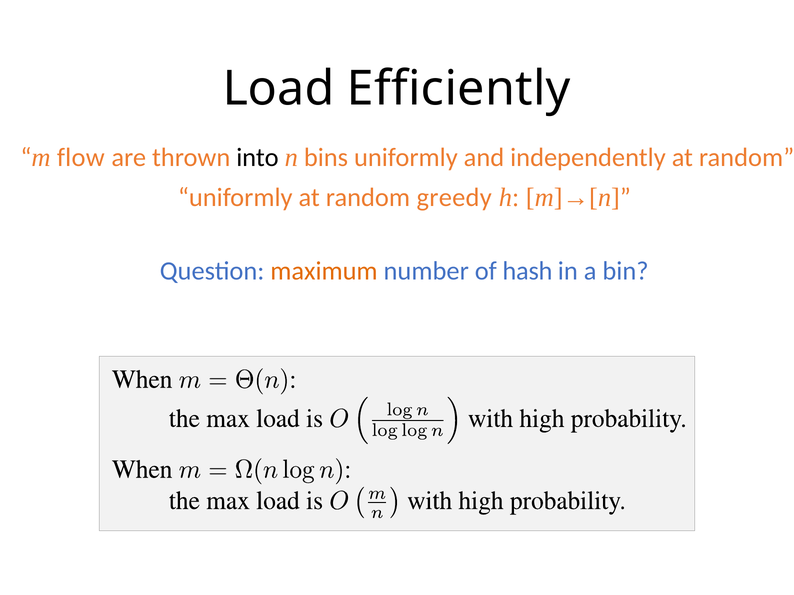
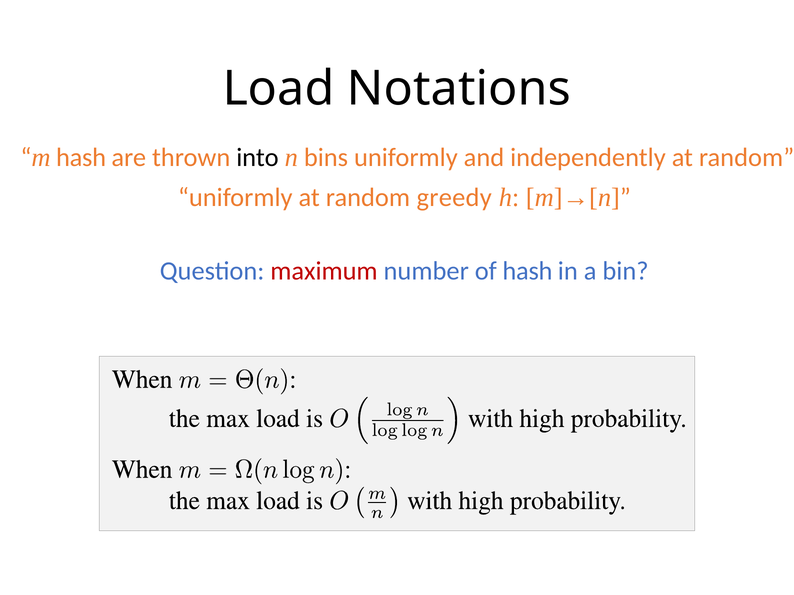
Efficiently: Efficiently -> Notations (459, 89)
m flow: flow -> hash (81, 158)
maximum colour: orange -> red (324, 271)
